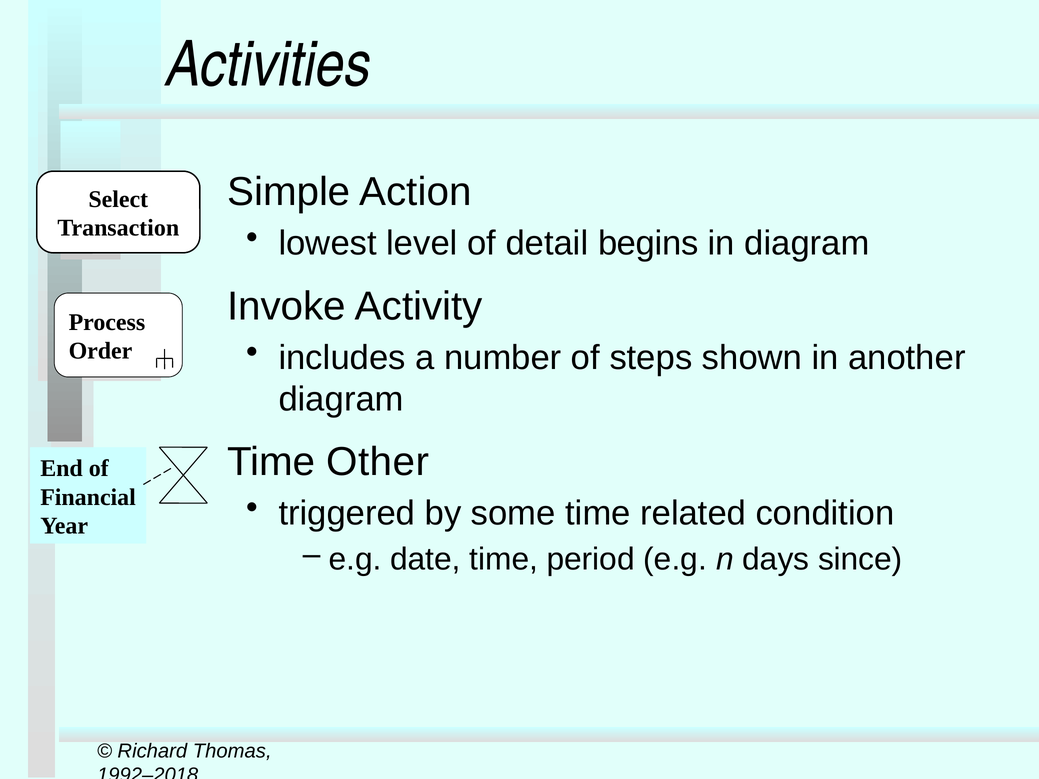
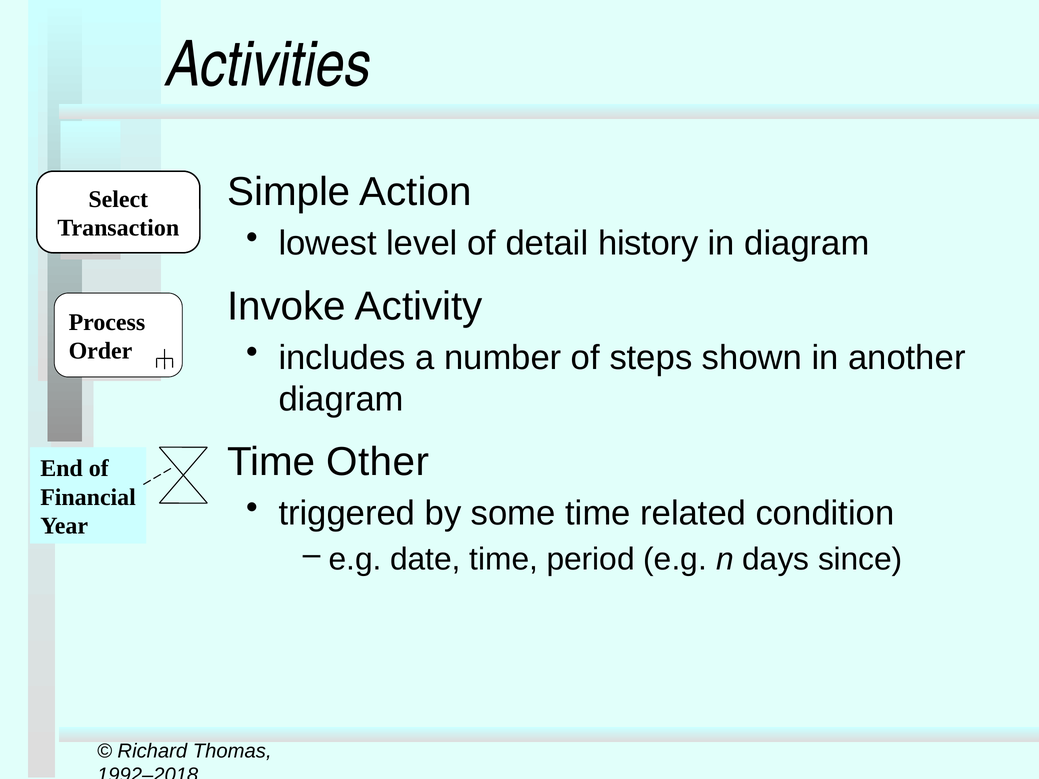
begins: begins -> history (648, 244)
